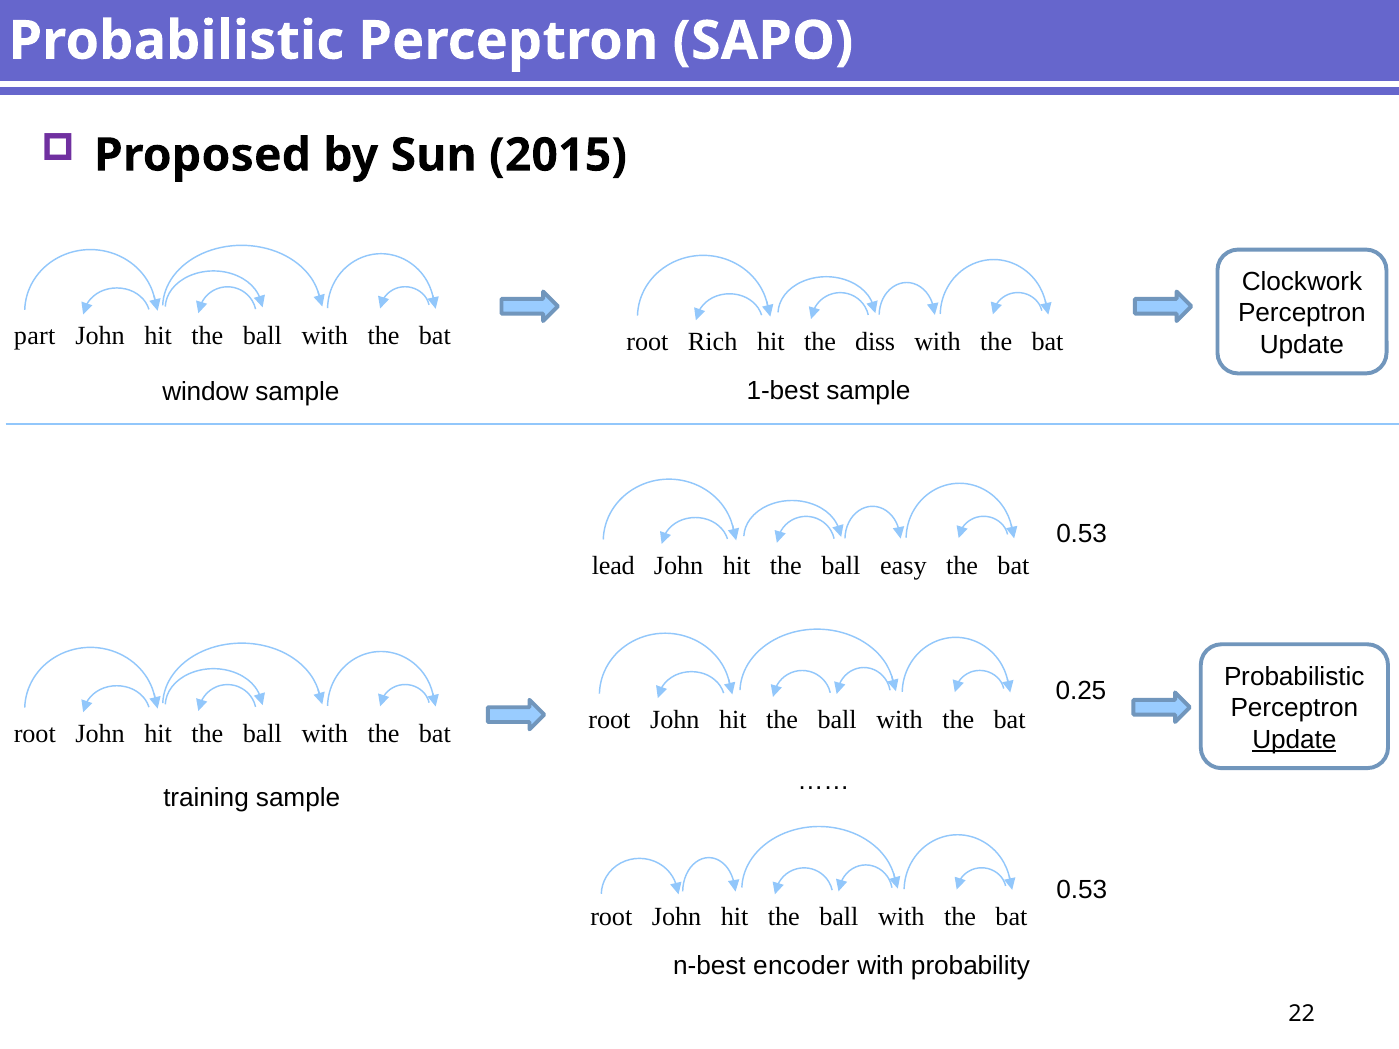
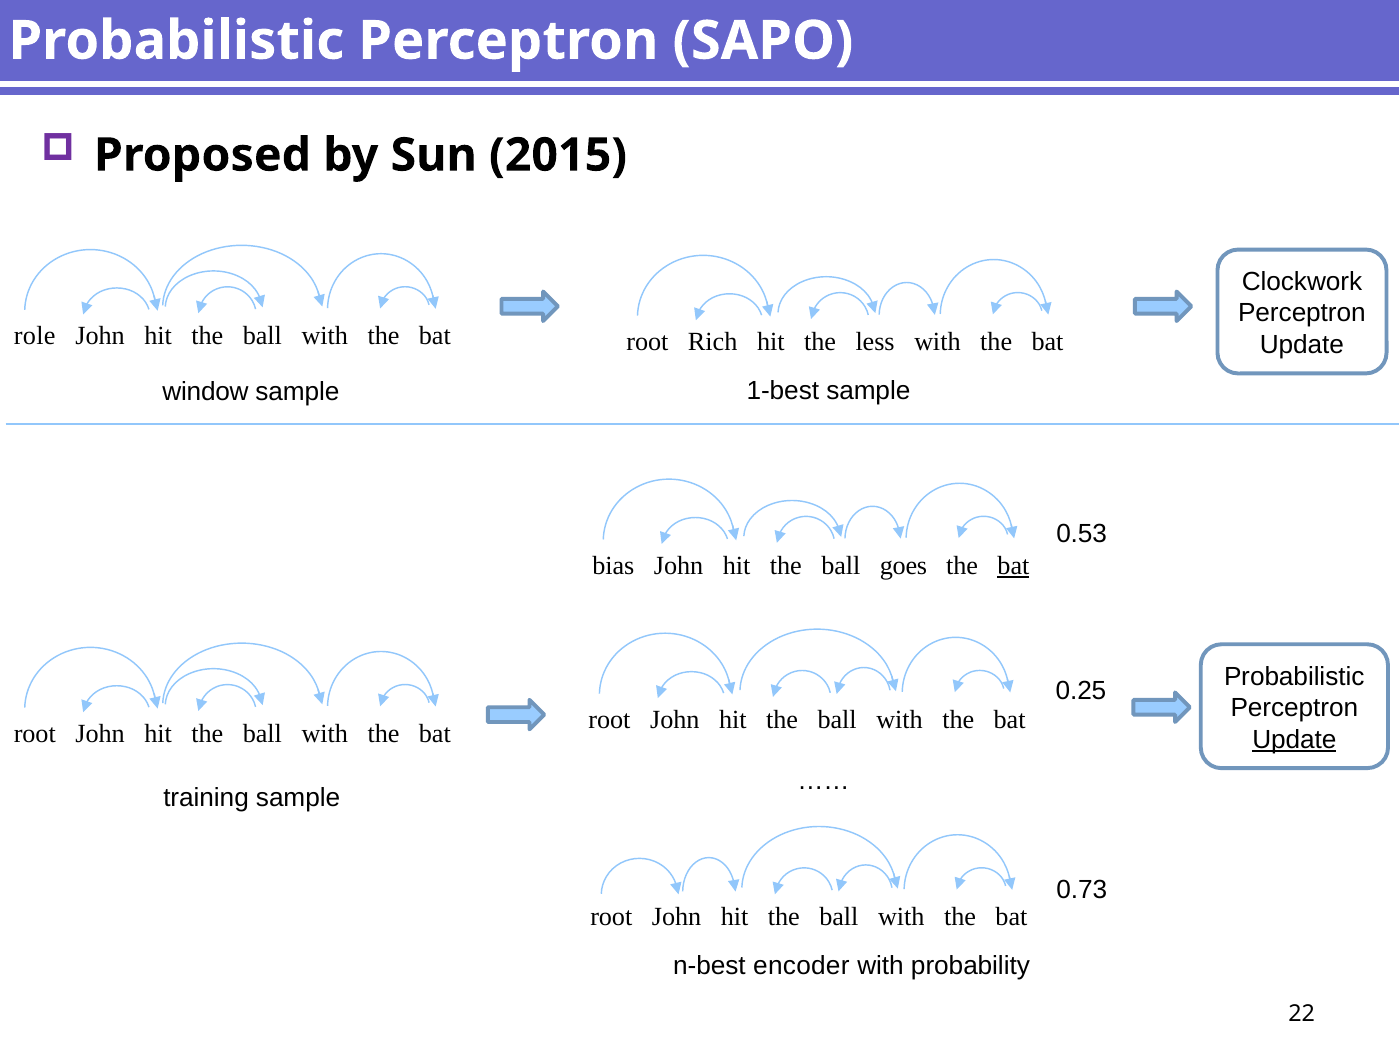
part: part -> role (35, 336)
diss: diss -> less (875, 342)
lead: lead -> bias (613, 566)
easy: easy -> goes (904, 566)
bat underline: none -> present (1013, 566)
0.53: 0.53 -> 0.73 (1082, 890)
